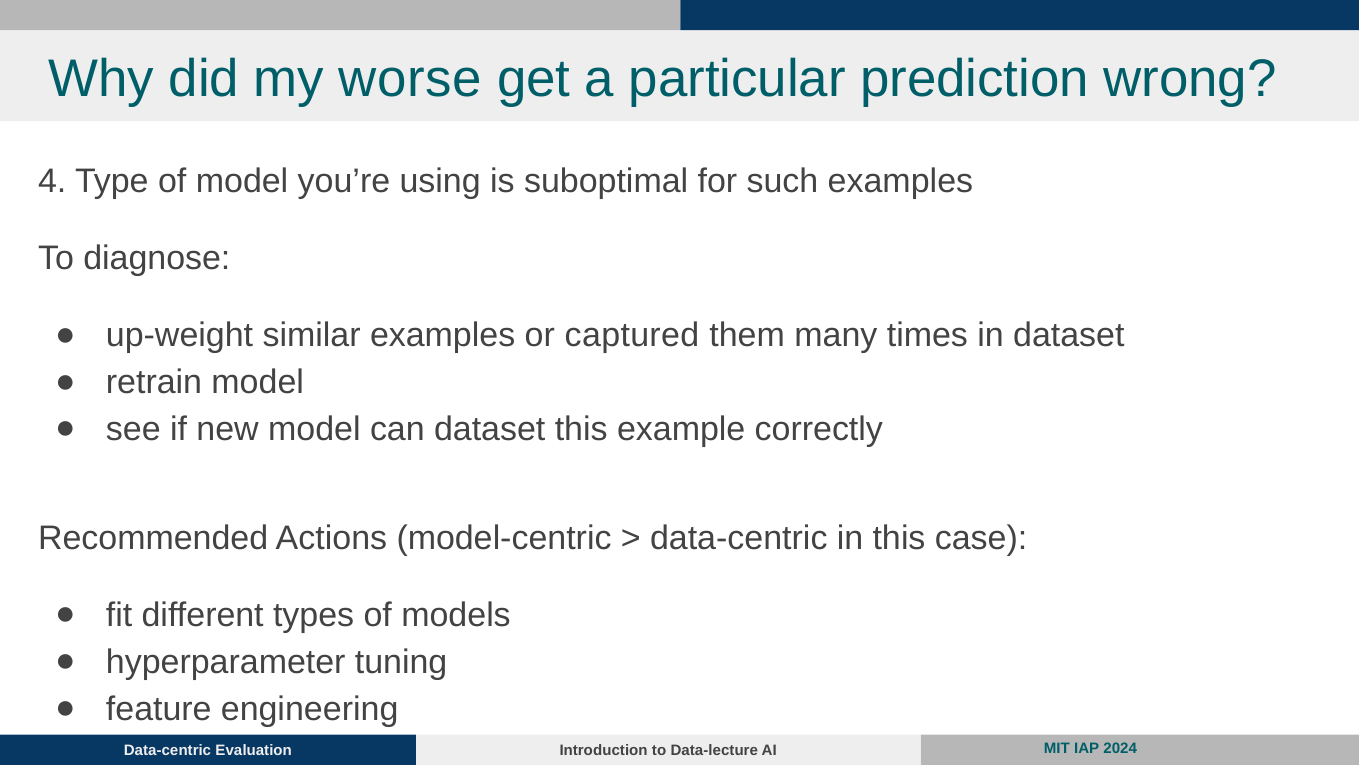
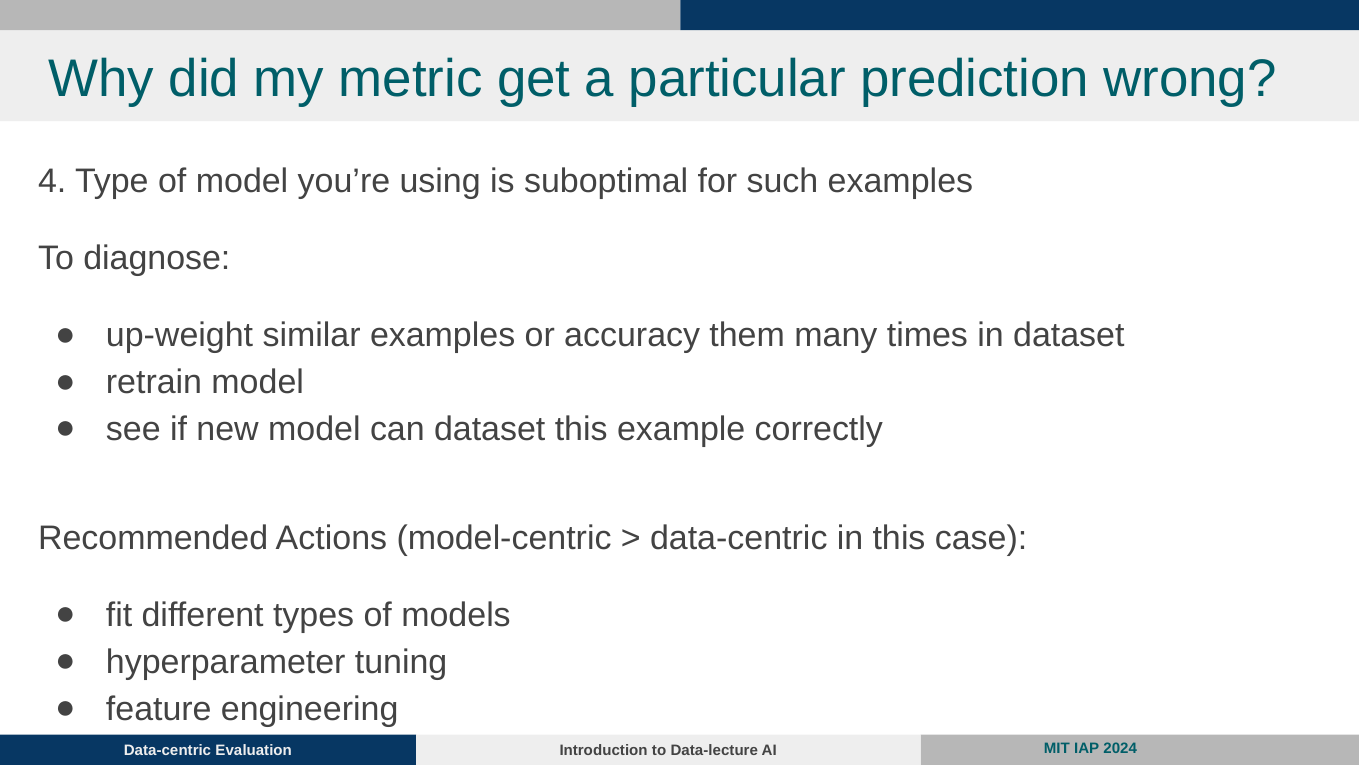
worse: worse -> metric (411, 79)
captured: captured -> accuracy (632, 335)
